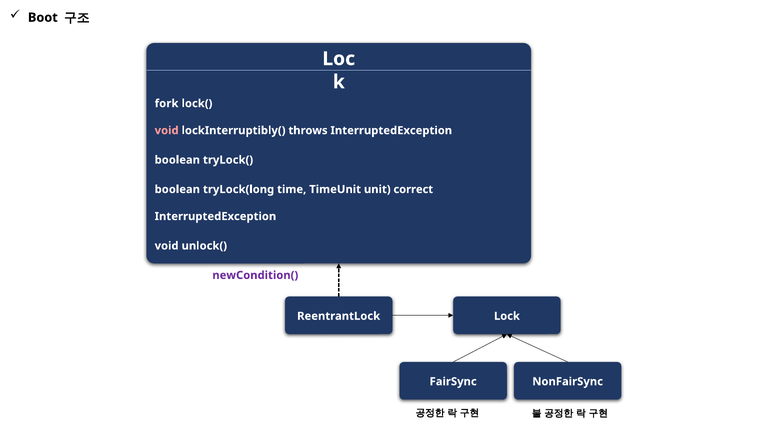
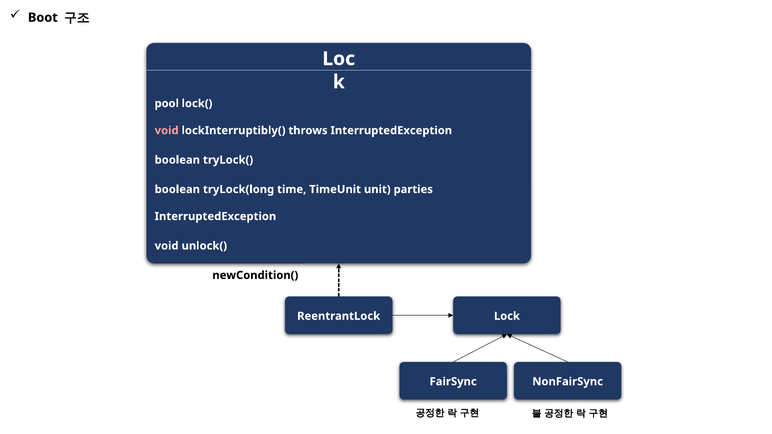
fork: fork -> pool (167, 104)
correct: correct -> parties (413, 189)
newCondition( colour: purple -> black (255, 275)
